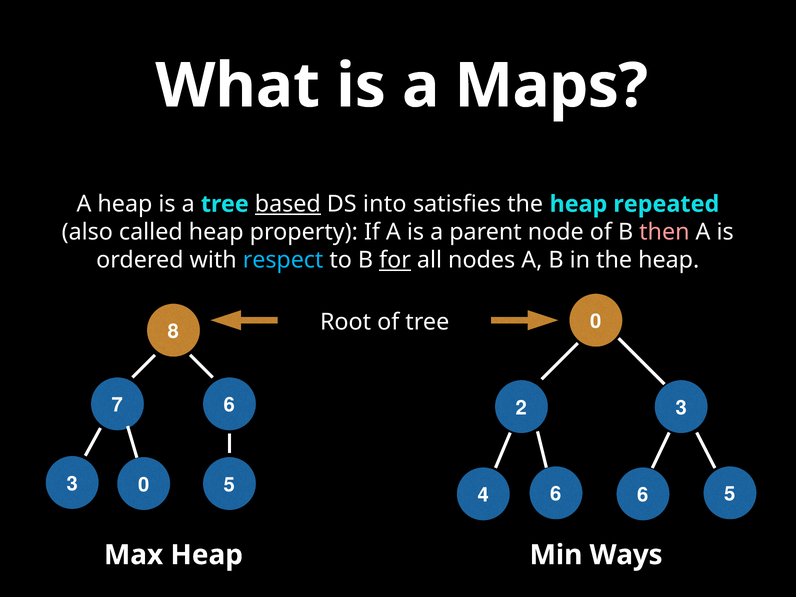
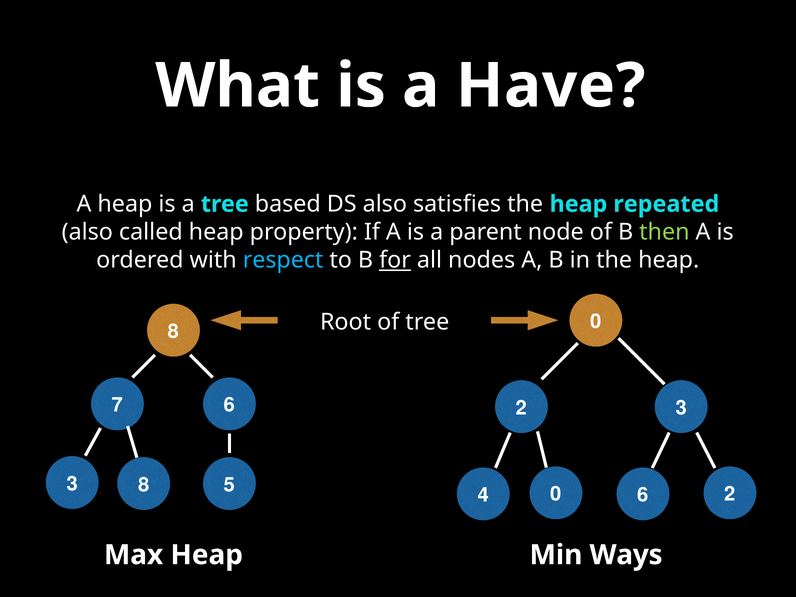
Maps: Maps -> Have (551, 86)
based underline: present -> none (288, 204)
DS into: into -> also (385, 204)
then colour: pink -> light green (664, 232)
3 0: 0 -> 8 (144, 485)
4 6: 6 -> 0 (556, 494)
5: 5 -> 2 (730, 494)
